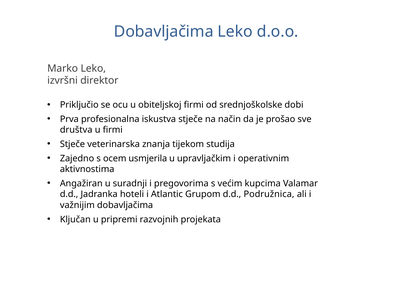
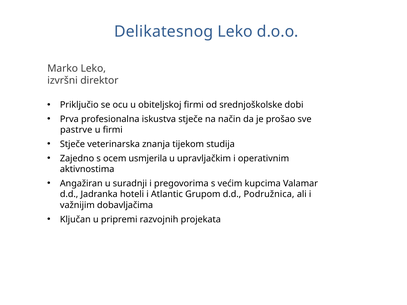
Dobavljačima: Dobavljačima -> Delikatesnog (164, 32)
društva: društva -> pastrve (76, 130)
